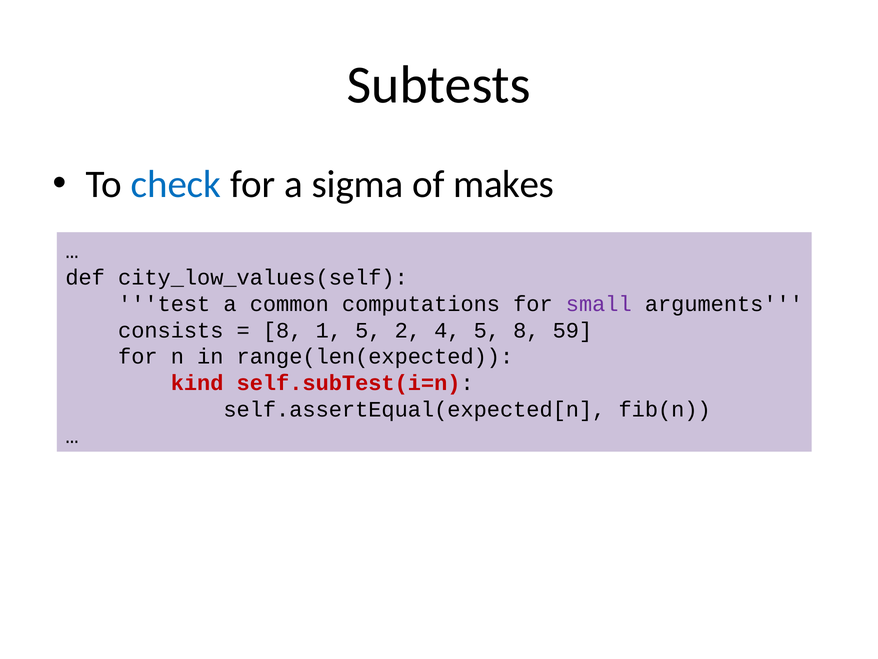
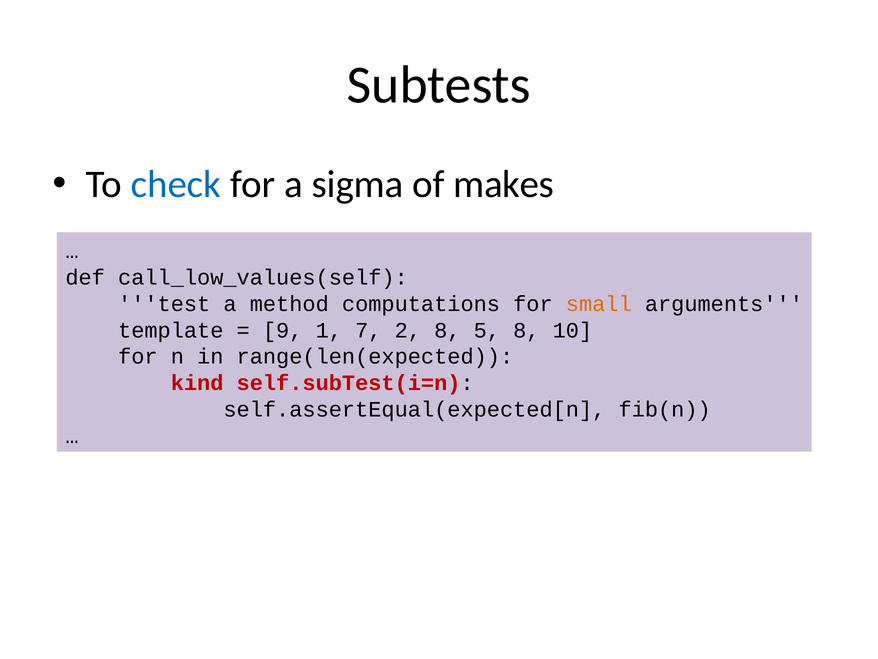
city_low_values(self: city_low_values(self -> call_low_values(self (263, 277)
common: common -> method (289, 304)
small colour: purple -> orange (599, 304)
consists: consists -> template (171, 330)
8: 8 -> 9 (283, 330)
1 5: 5 -> 7 (368, 330)
2 4: 4 -> 8 (447, 330)
59: 59 -> 10 (572, 330)
